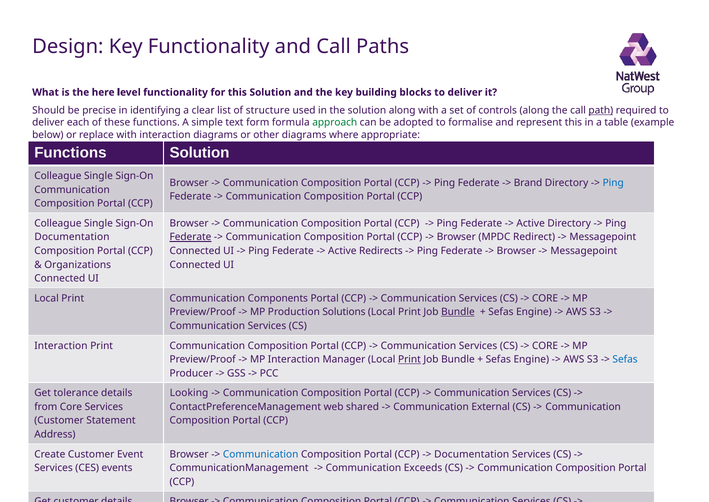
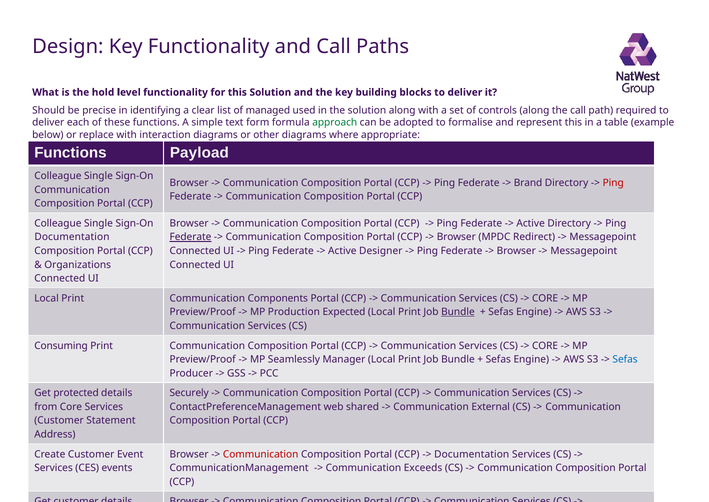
here: here -> hold (103, 92)
structure: structure -> managed (268, 110)
path underline: present -> none (601, 110)
Functions Solution: Solution -> Payload (199, 153)
Ping colour: blue -> red (613, 183)
Redirects: Redirects -> Designer (381, 251)
Solutions: Solutions -> Expected (344, 312)
Interaction: Interaction -> Consuming (61, 345)
MP Interaction: Interaction -> Seamlessly (294, 359)
Print underline: present -> none (409, 359)
tolerance: tolerance -> protected (76, 393)
Looking: Looking -> Securely (189, 393)
Communication colour: blue -> red (261, 454)
